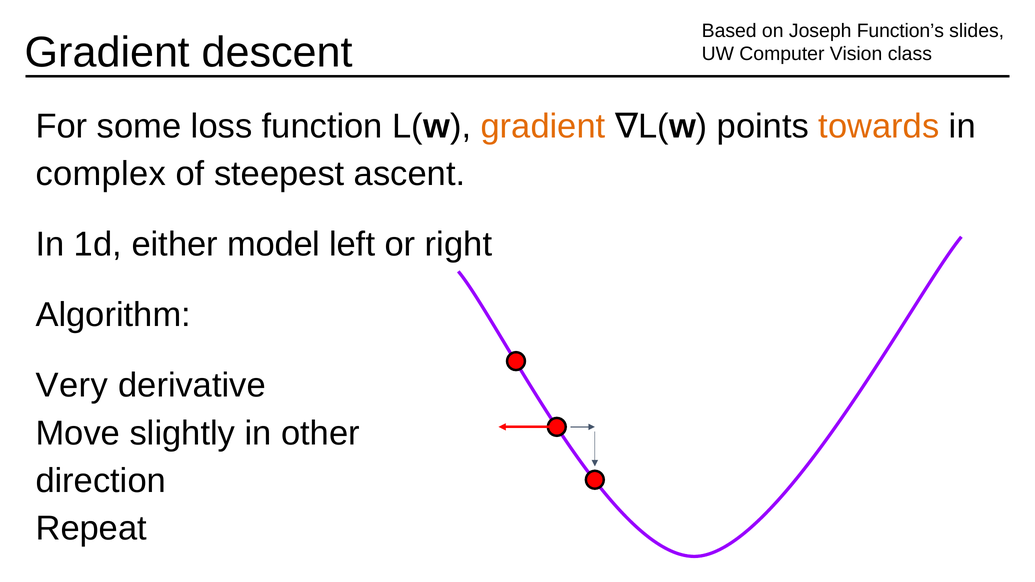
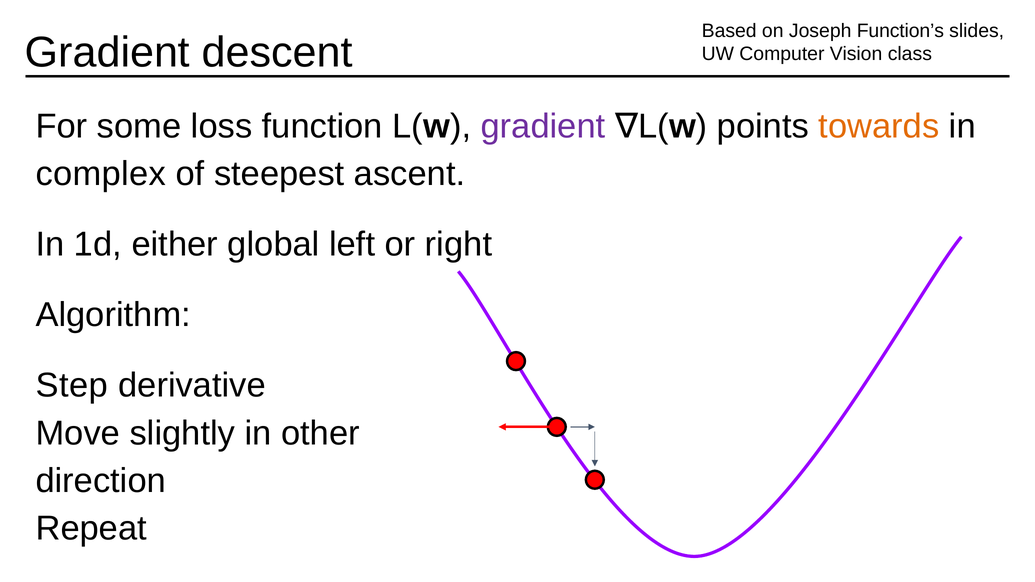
gradient colour: orange -> purple (543, 126)
model: model -> global (274, 244)
Very: Very -> Step (72, 386)
